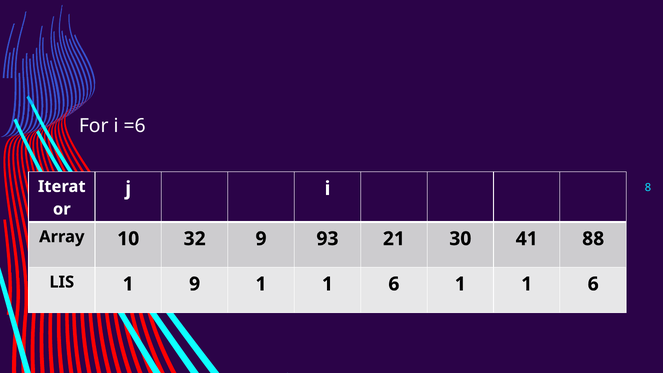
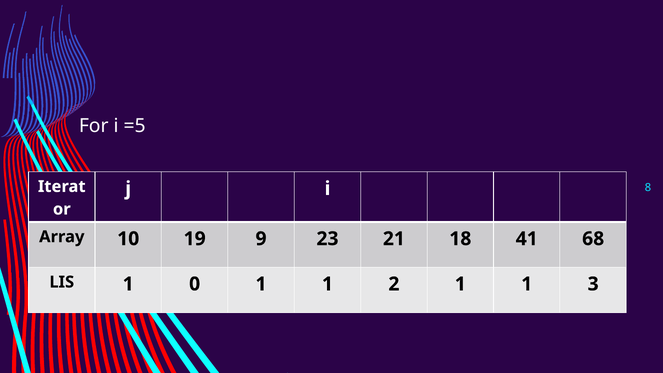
=6: =6 -> =5 (135, 126)
32: 32 -> 19 (195, 239)
93: 93 -> 23 (327, 239)
30: 30 -> 18 (460, 239)
88: 88 -> 68 (593, 239)
1 9: 9 -> 0 (195, 284)
6: 6 -> 2 (394, 284)
6: 6 -> 3 (593, 284)
